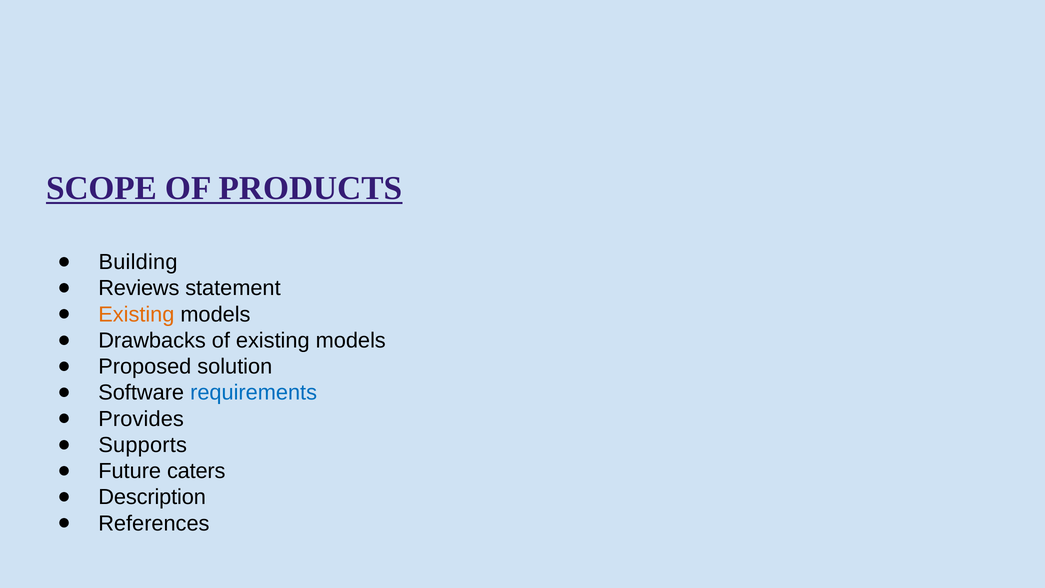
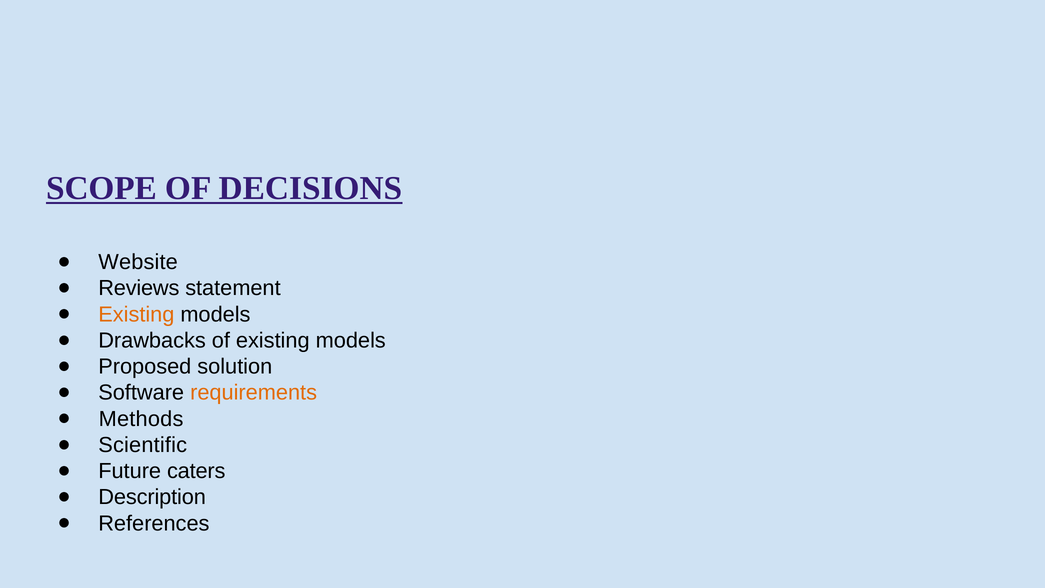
PRODUCTS: PRODUCTS -> DECISIONS (310, 188)
Building: Building -> Website (138, 262)
requirements colour: blue -> orange (254, 393)
Provides: Provides -> Methods (141, 419)
Supports: Supports -> Scientific (143, 445)
